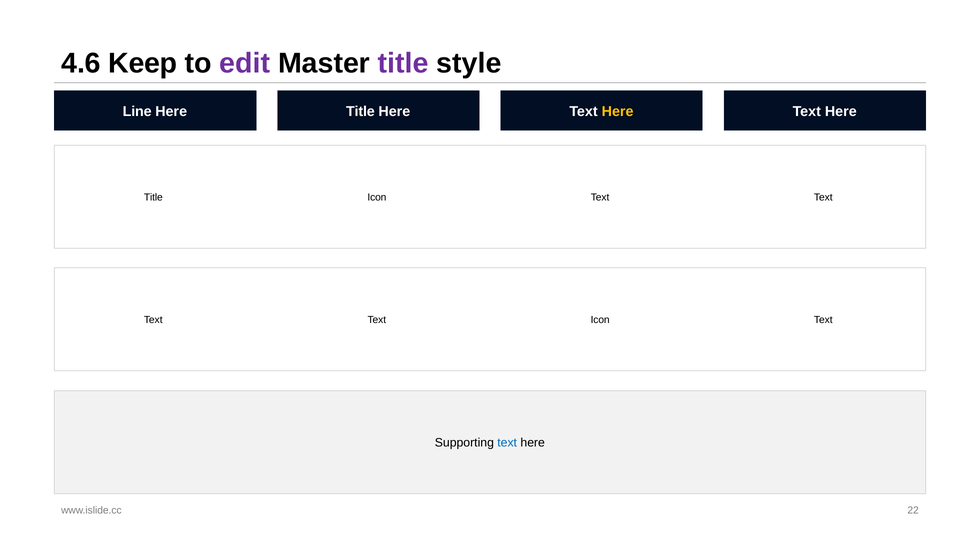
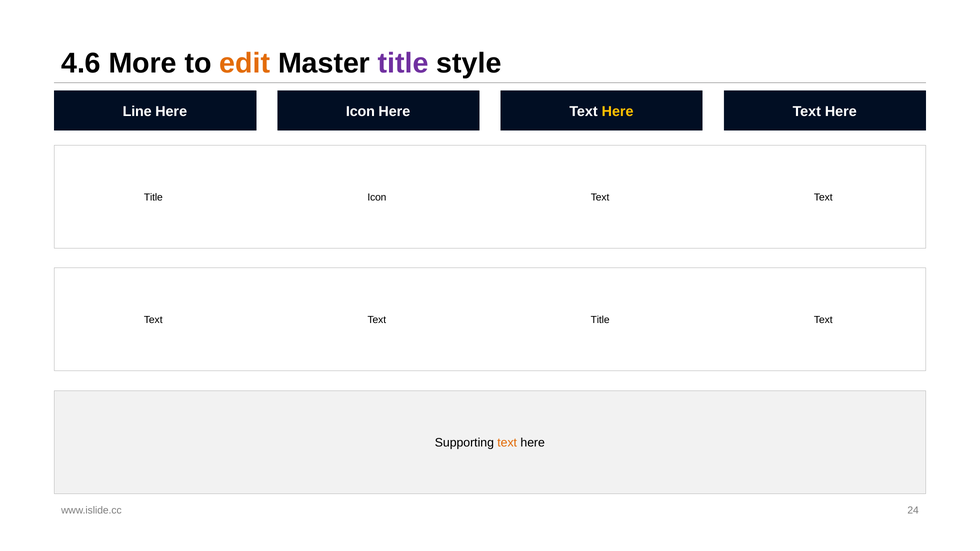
Keep: Keep -> More (143, 63)
edit colour: purple -> orange (245, 63)
Title: Title -> Icon (360, 111)
Icon: Icon -> Title (600, 320)
text colour: blue -> orange (507, 443)
22: 22 -> 24 (913, 511)
